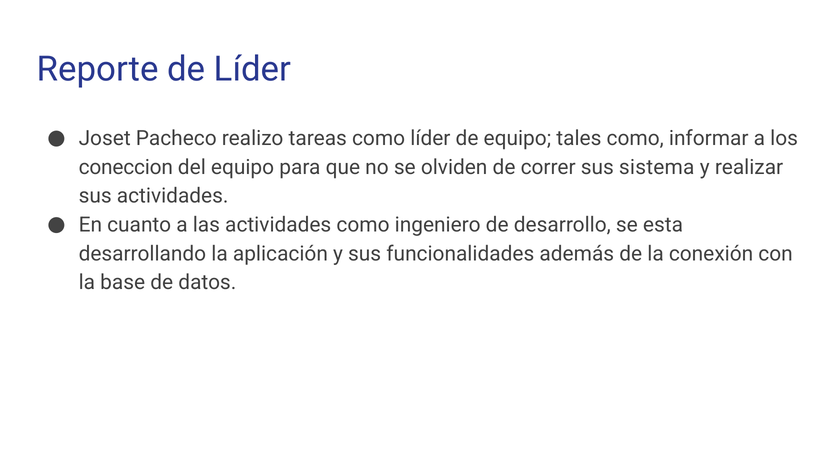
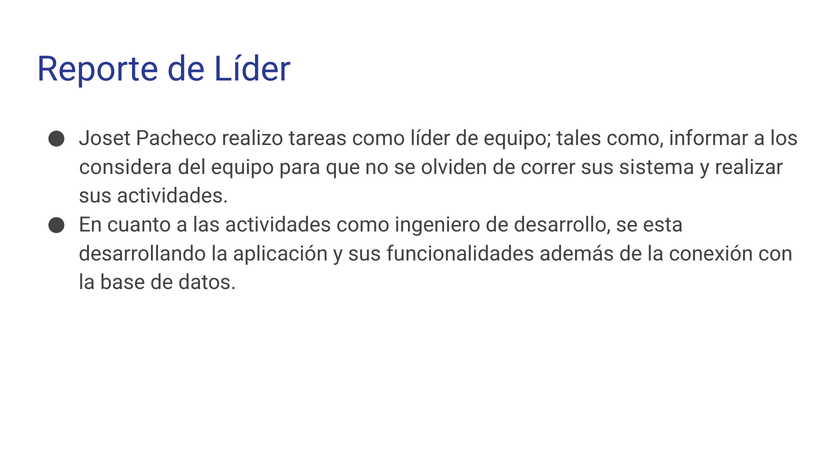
coneccion: coneccion -> considera (126, 167)
